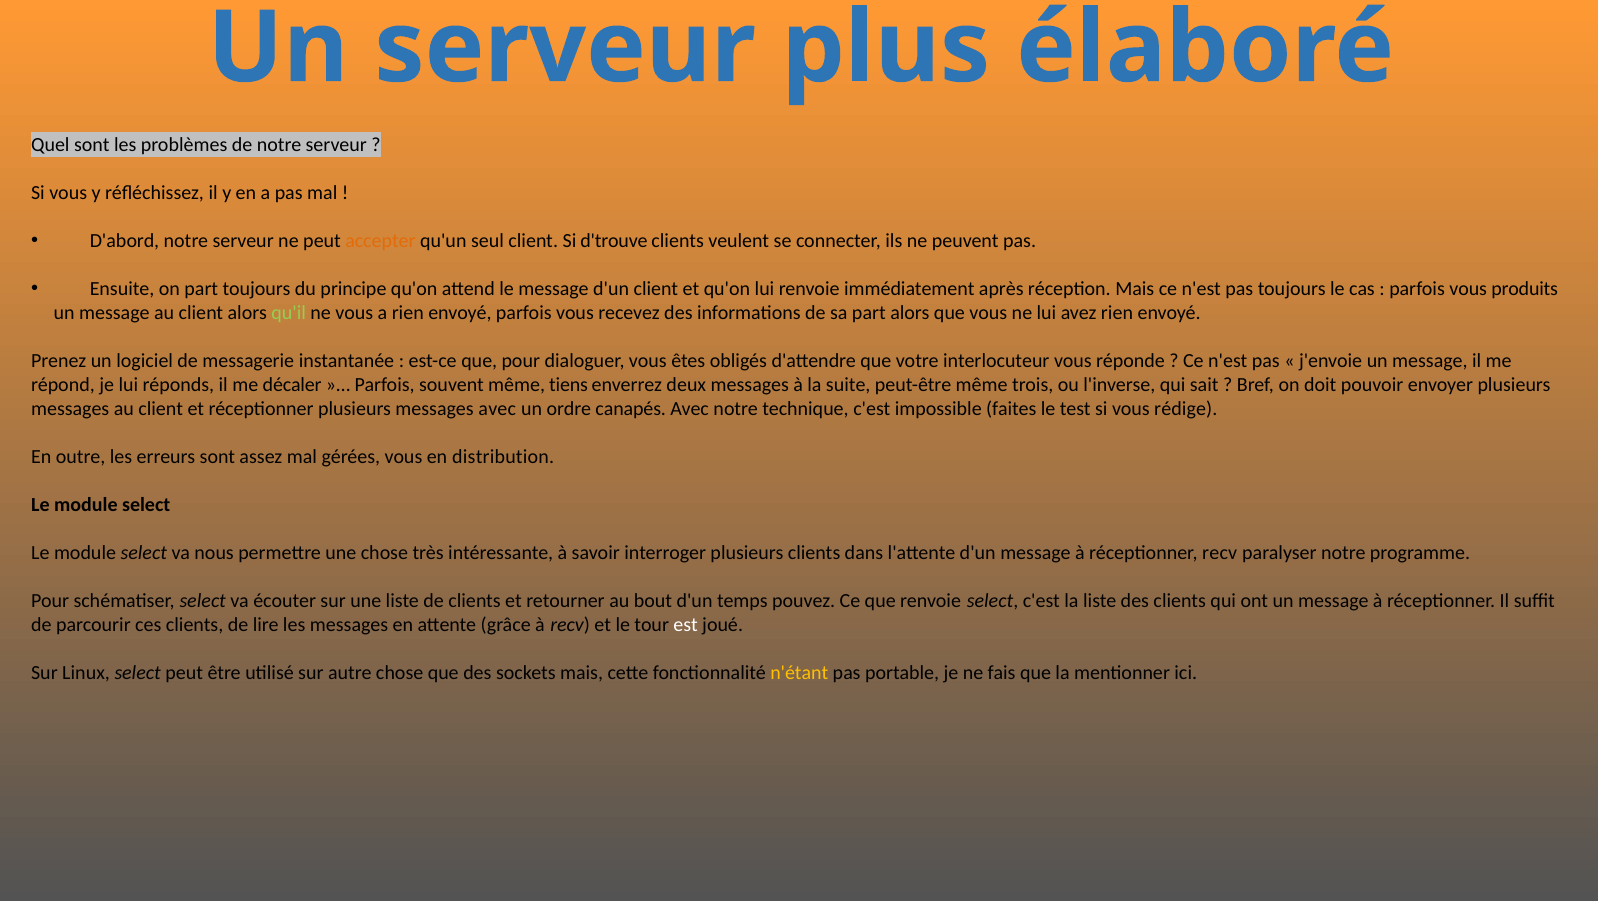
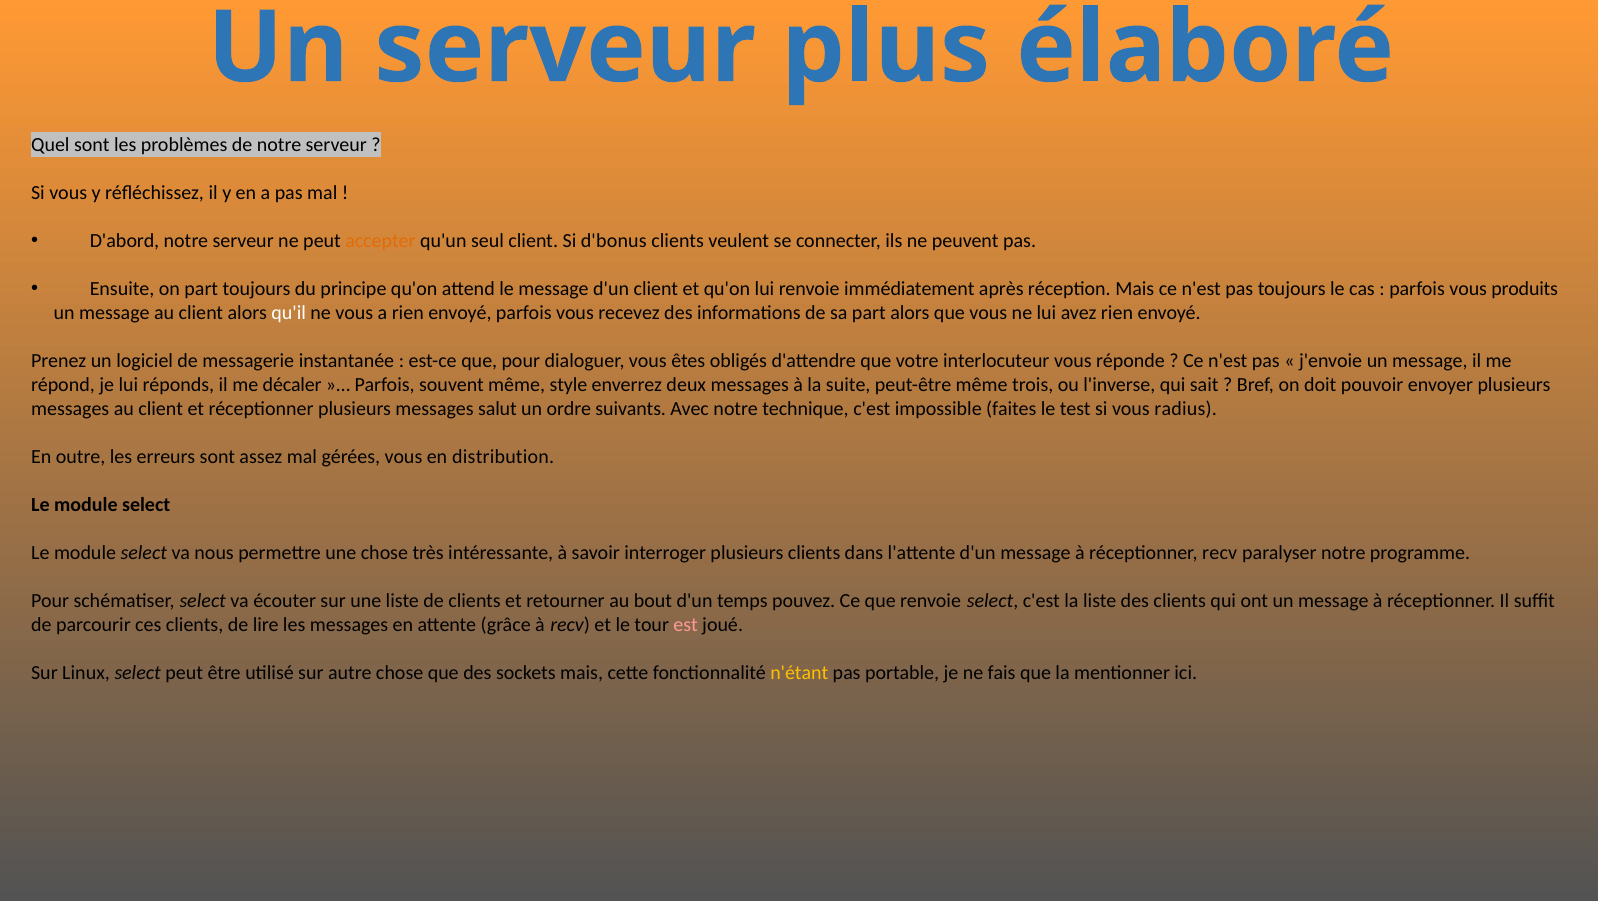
d'trouve: d'trouve -> d'bonus (614, 241)
qu'il colour: light green -> white (289, 313)
tiens: tiens -> style (568, 385)
messages avec: avec -> salut (497, 409)
canapés: canapés -> suivants (631, 409)
rédige: rédige -> radius (1186, 409)
est colour: white -> pink (686, 625)
